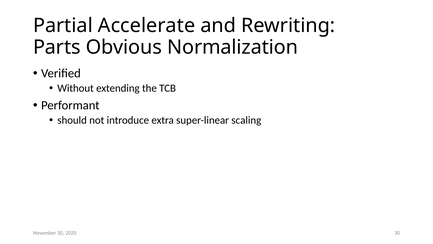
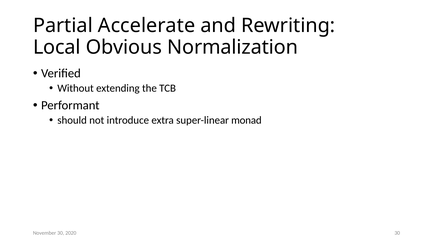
Parts: Parts -> Local (57, 47)
scaling: scaling -> monad (246, 120)
